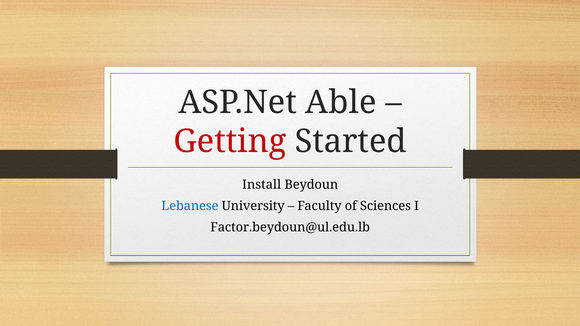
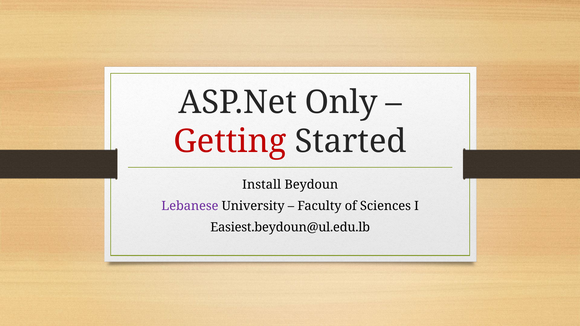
Able: Able -> Only (341, 102)
Lebanese colour: blue -> purple (190, 206)
Factor.beydoun@ul.edu.lb: Factor.beydoun@ul.edu.lb -> Easiest.beydoun@ul.edu.lb (290, 227)
